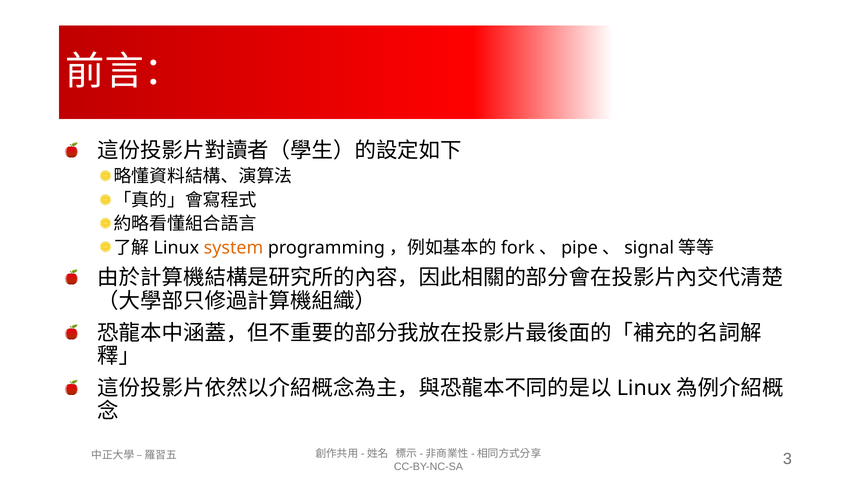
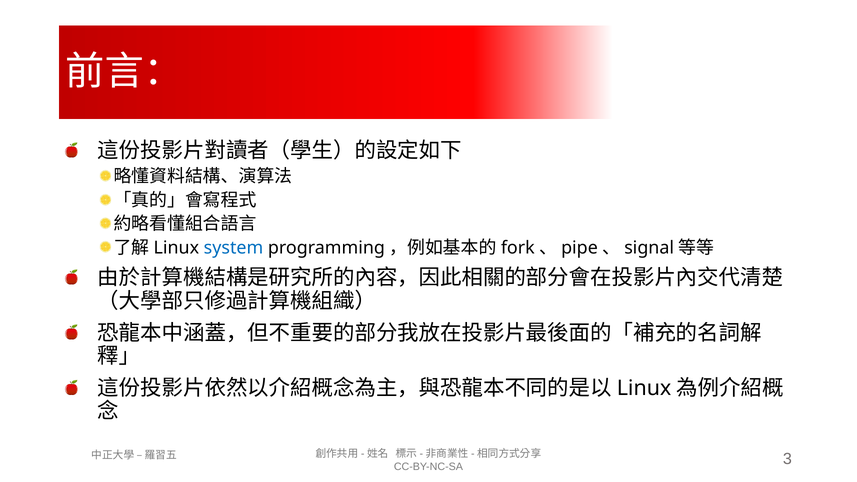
system colour: orange -> blue (234, 248)
